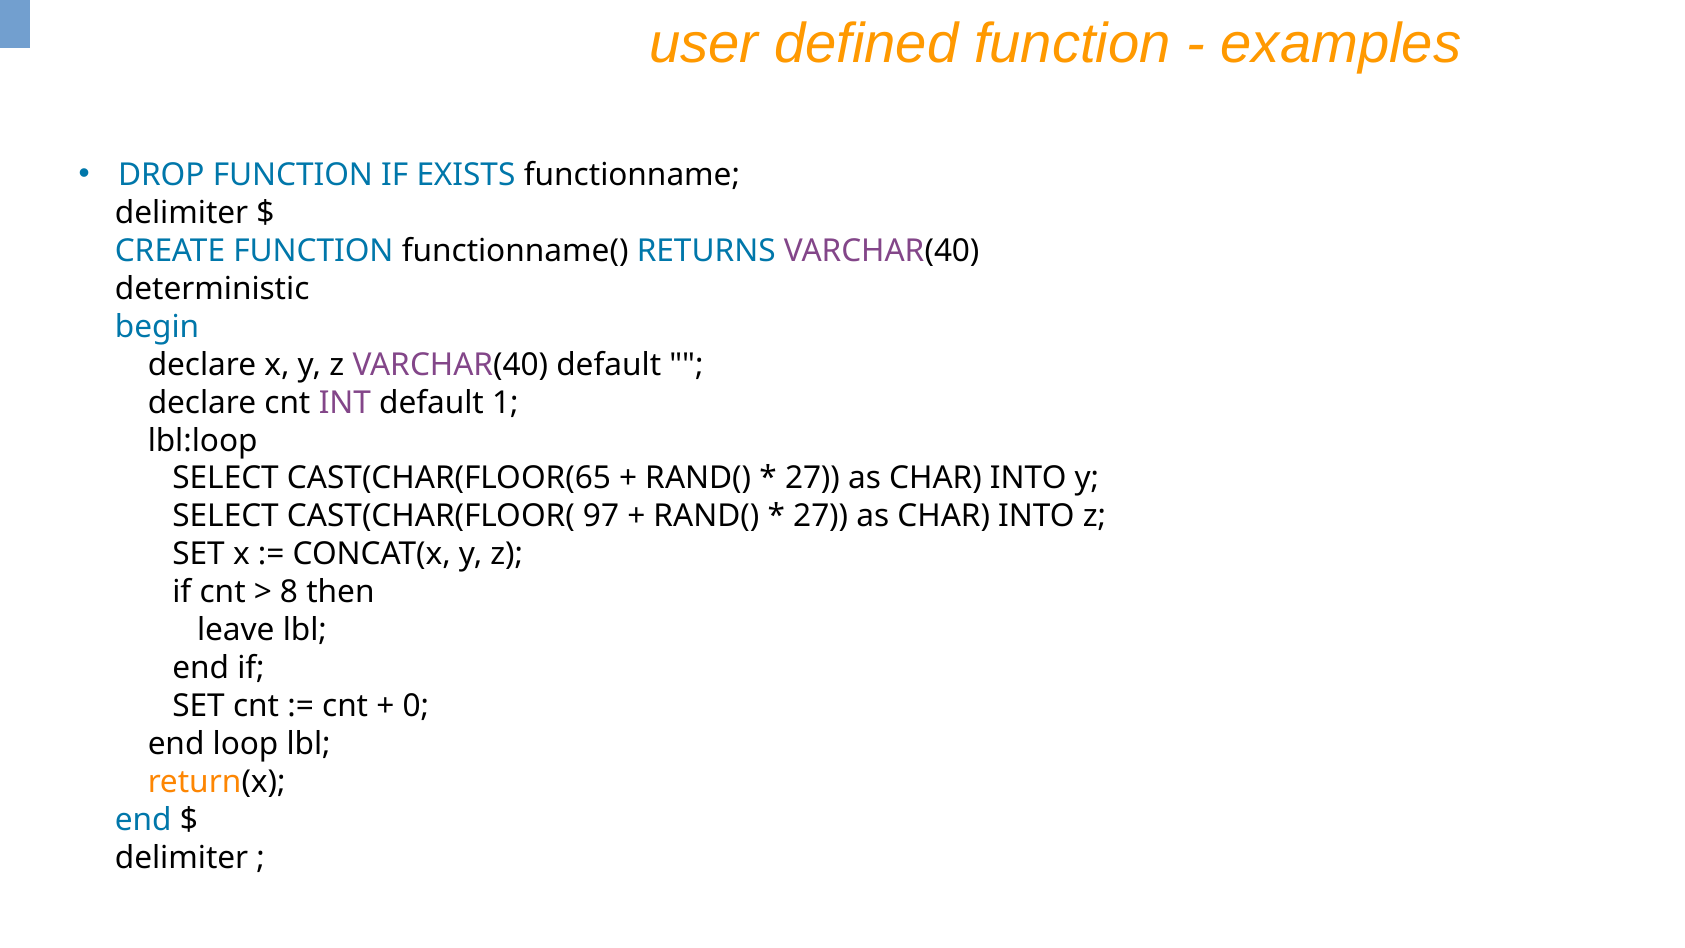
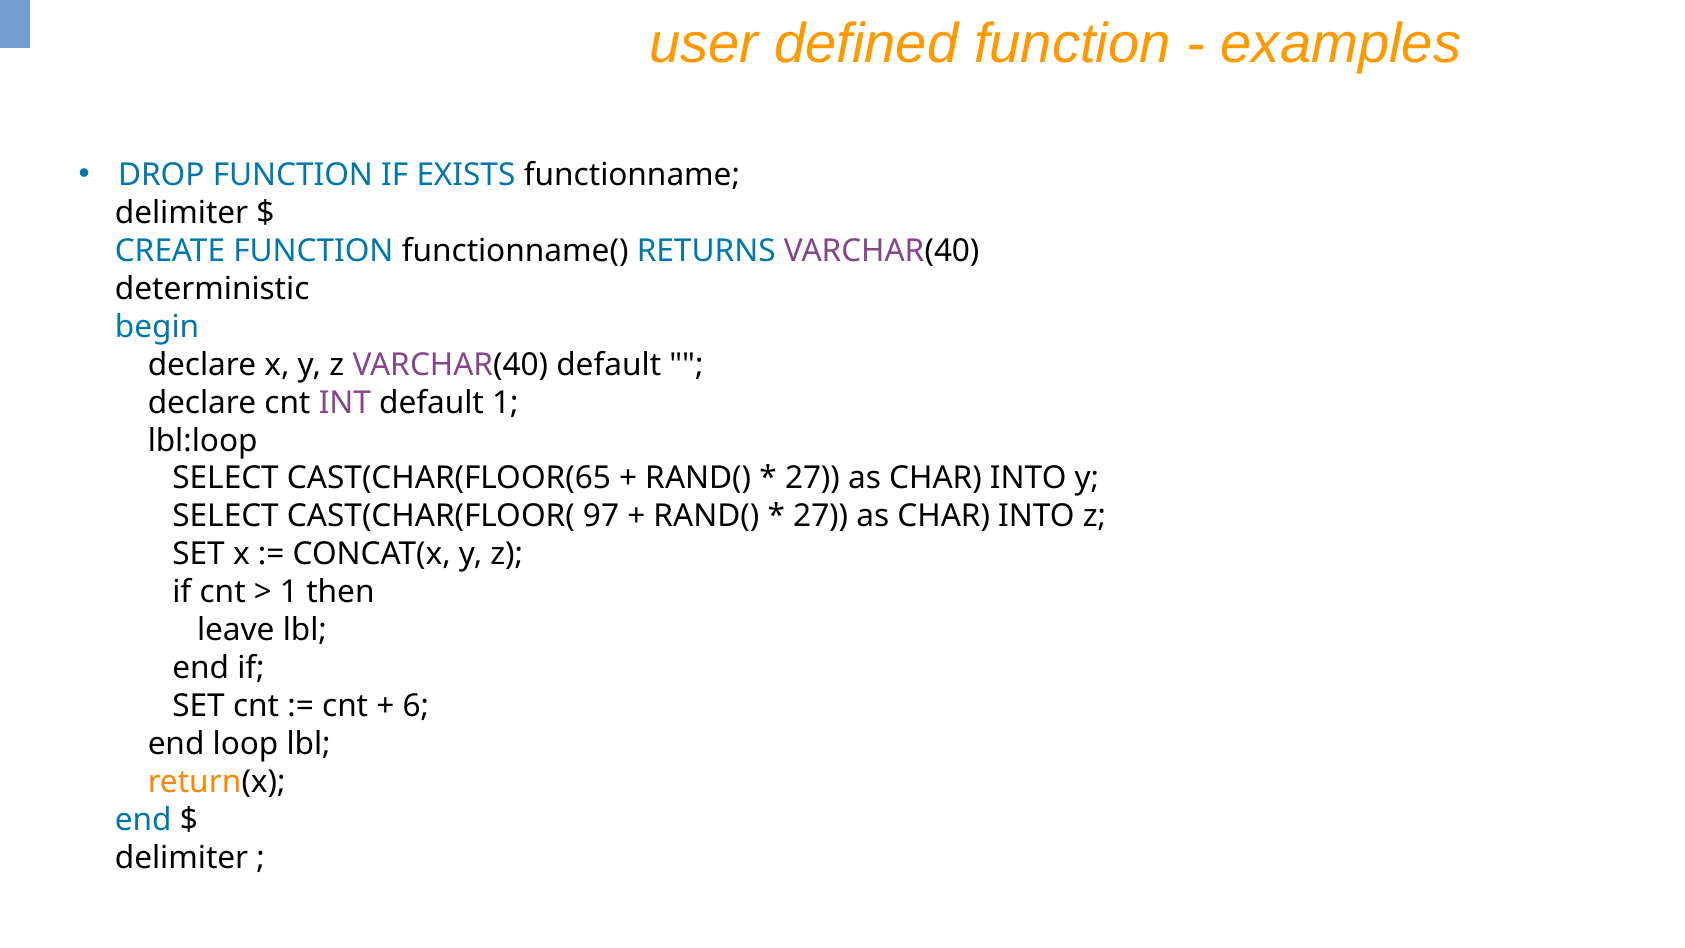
8: 8 -> 1 (289, 592)
0: 0 -> 6 (416, 706)
